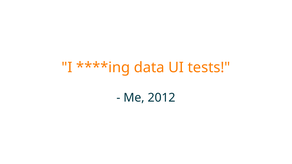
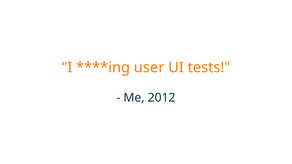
data: data -> user (149, 68)
